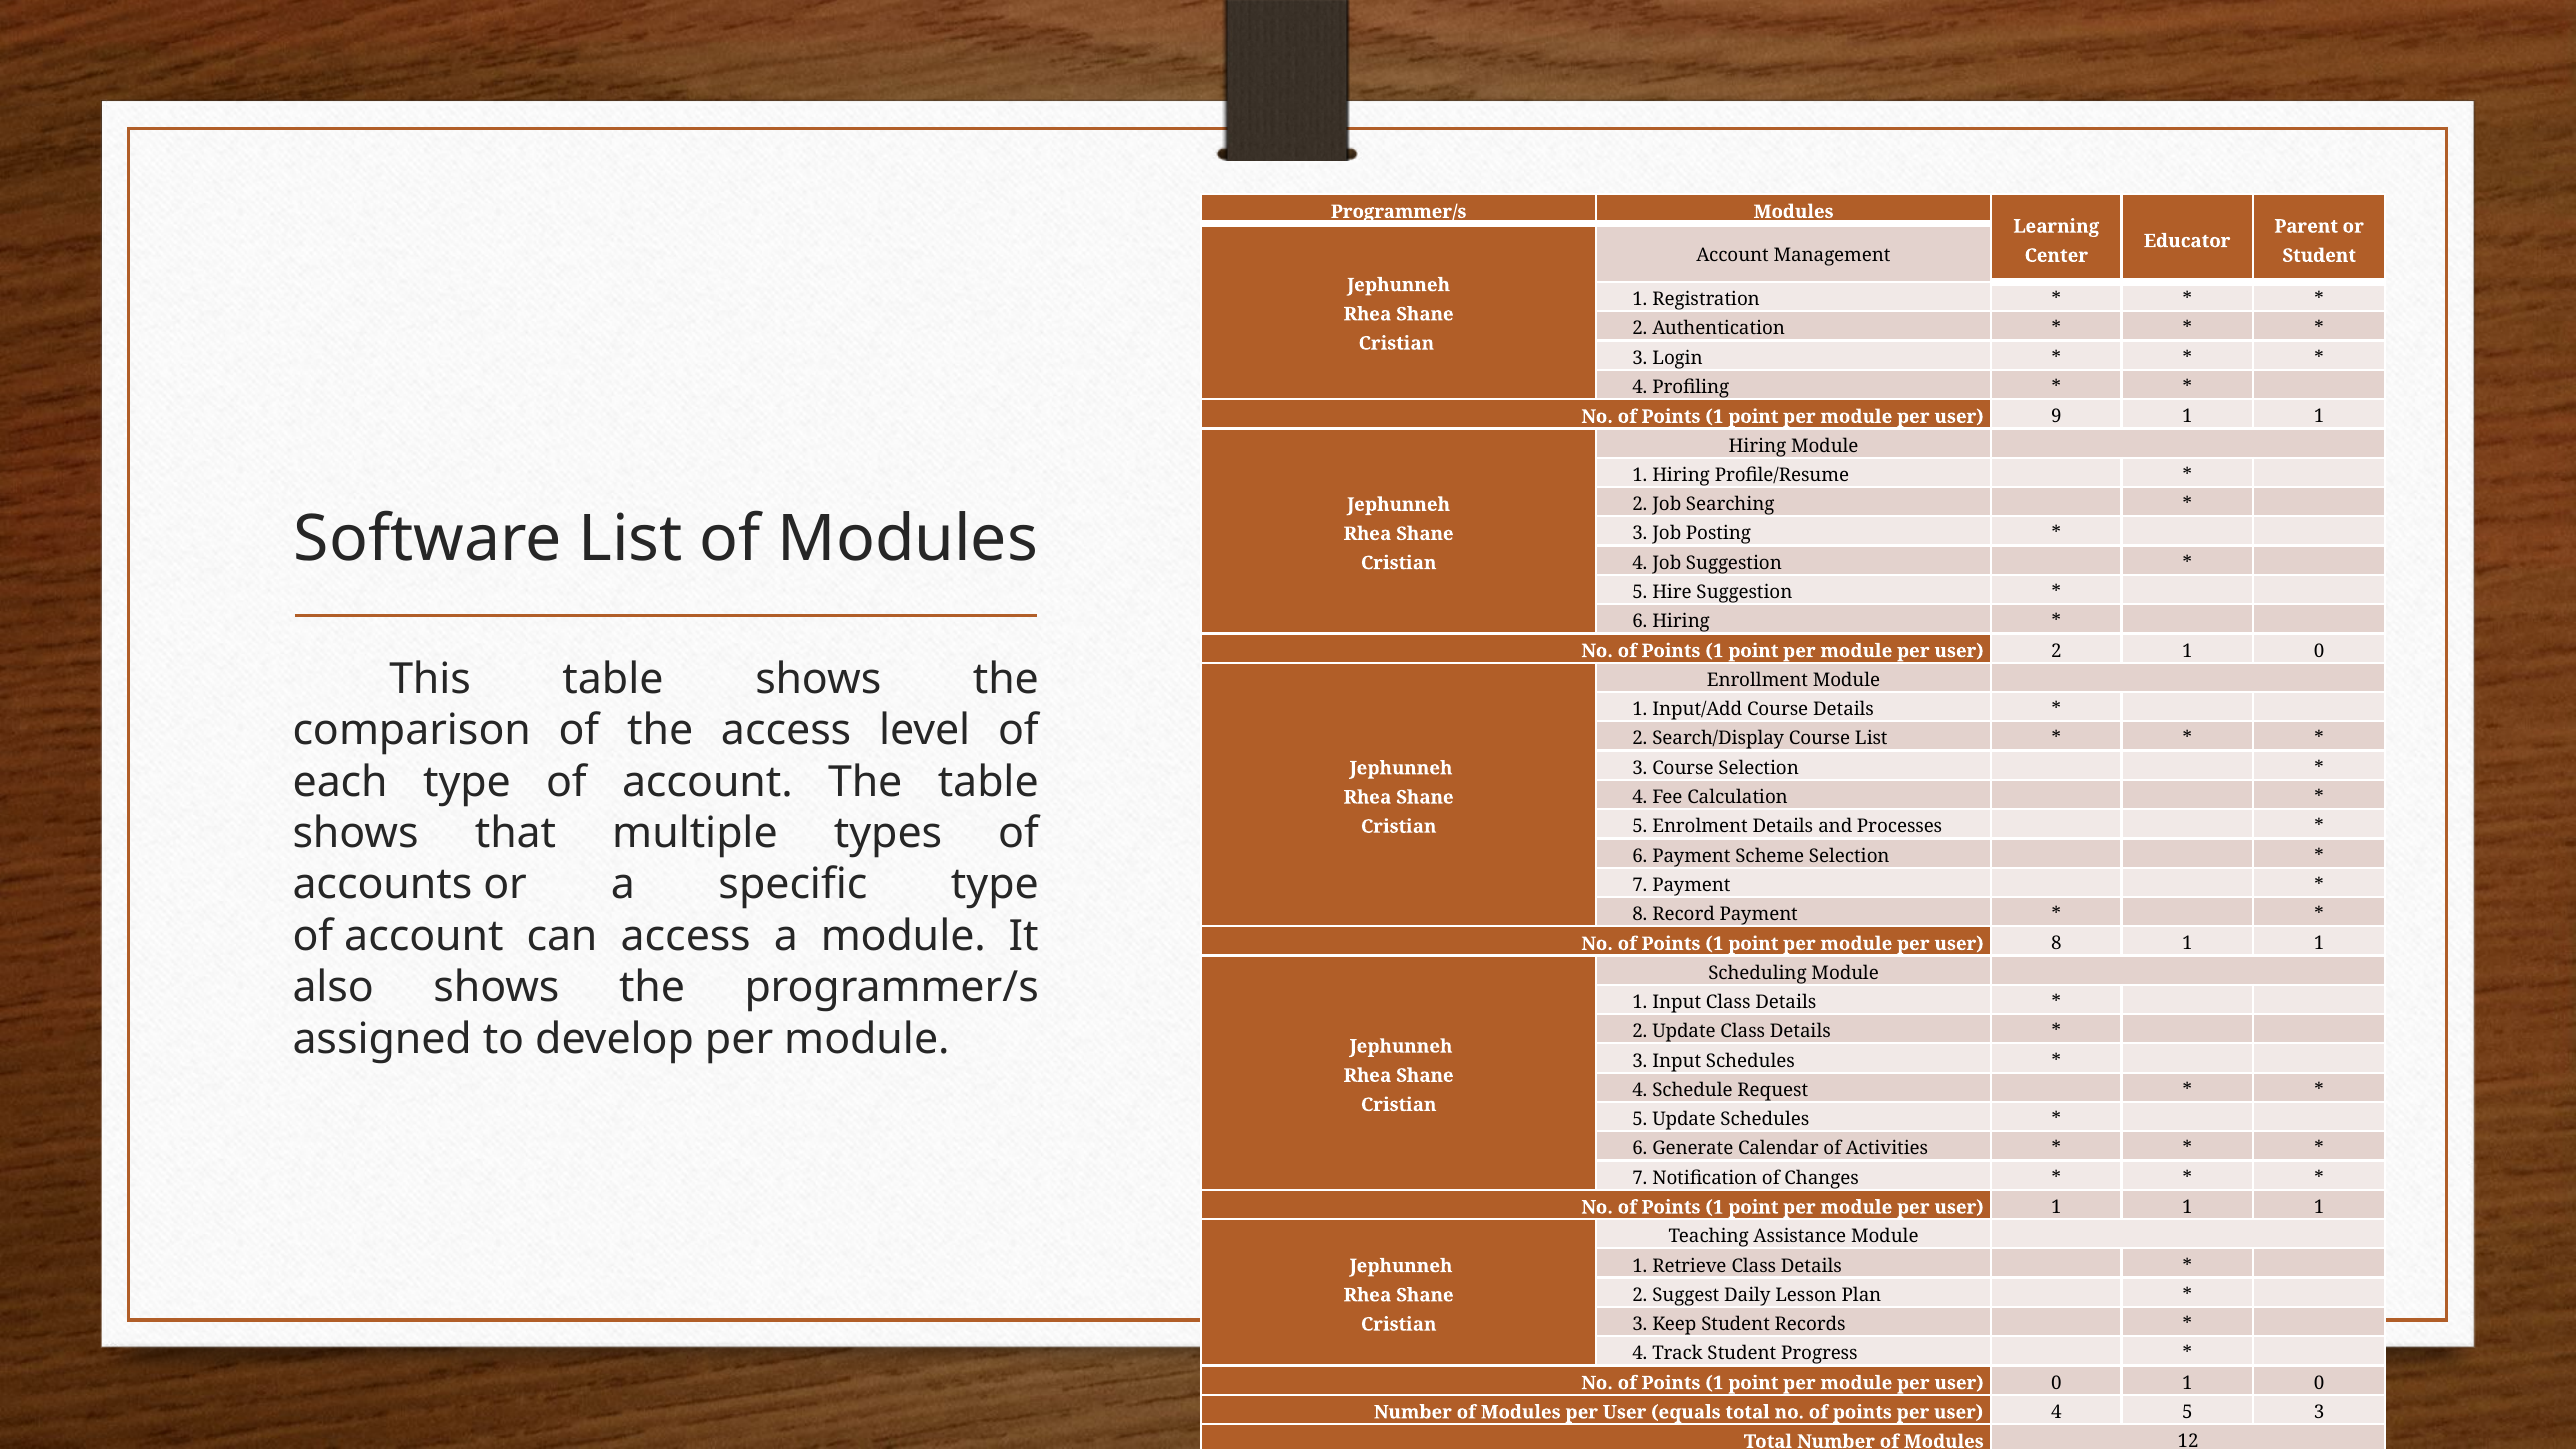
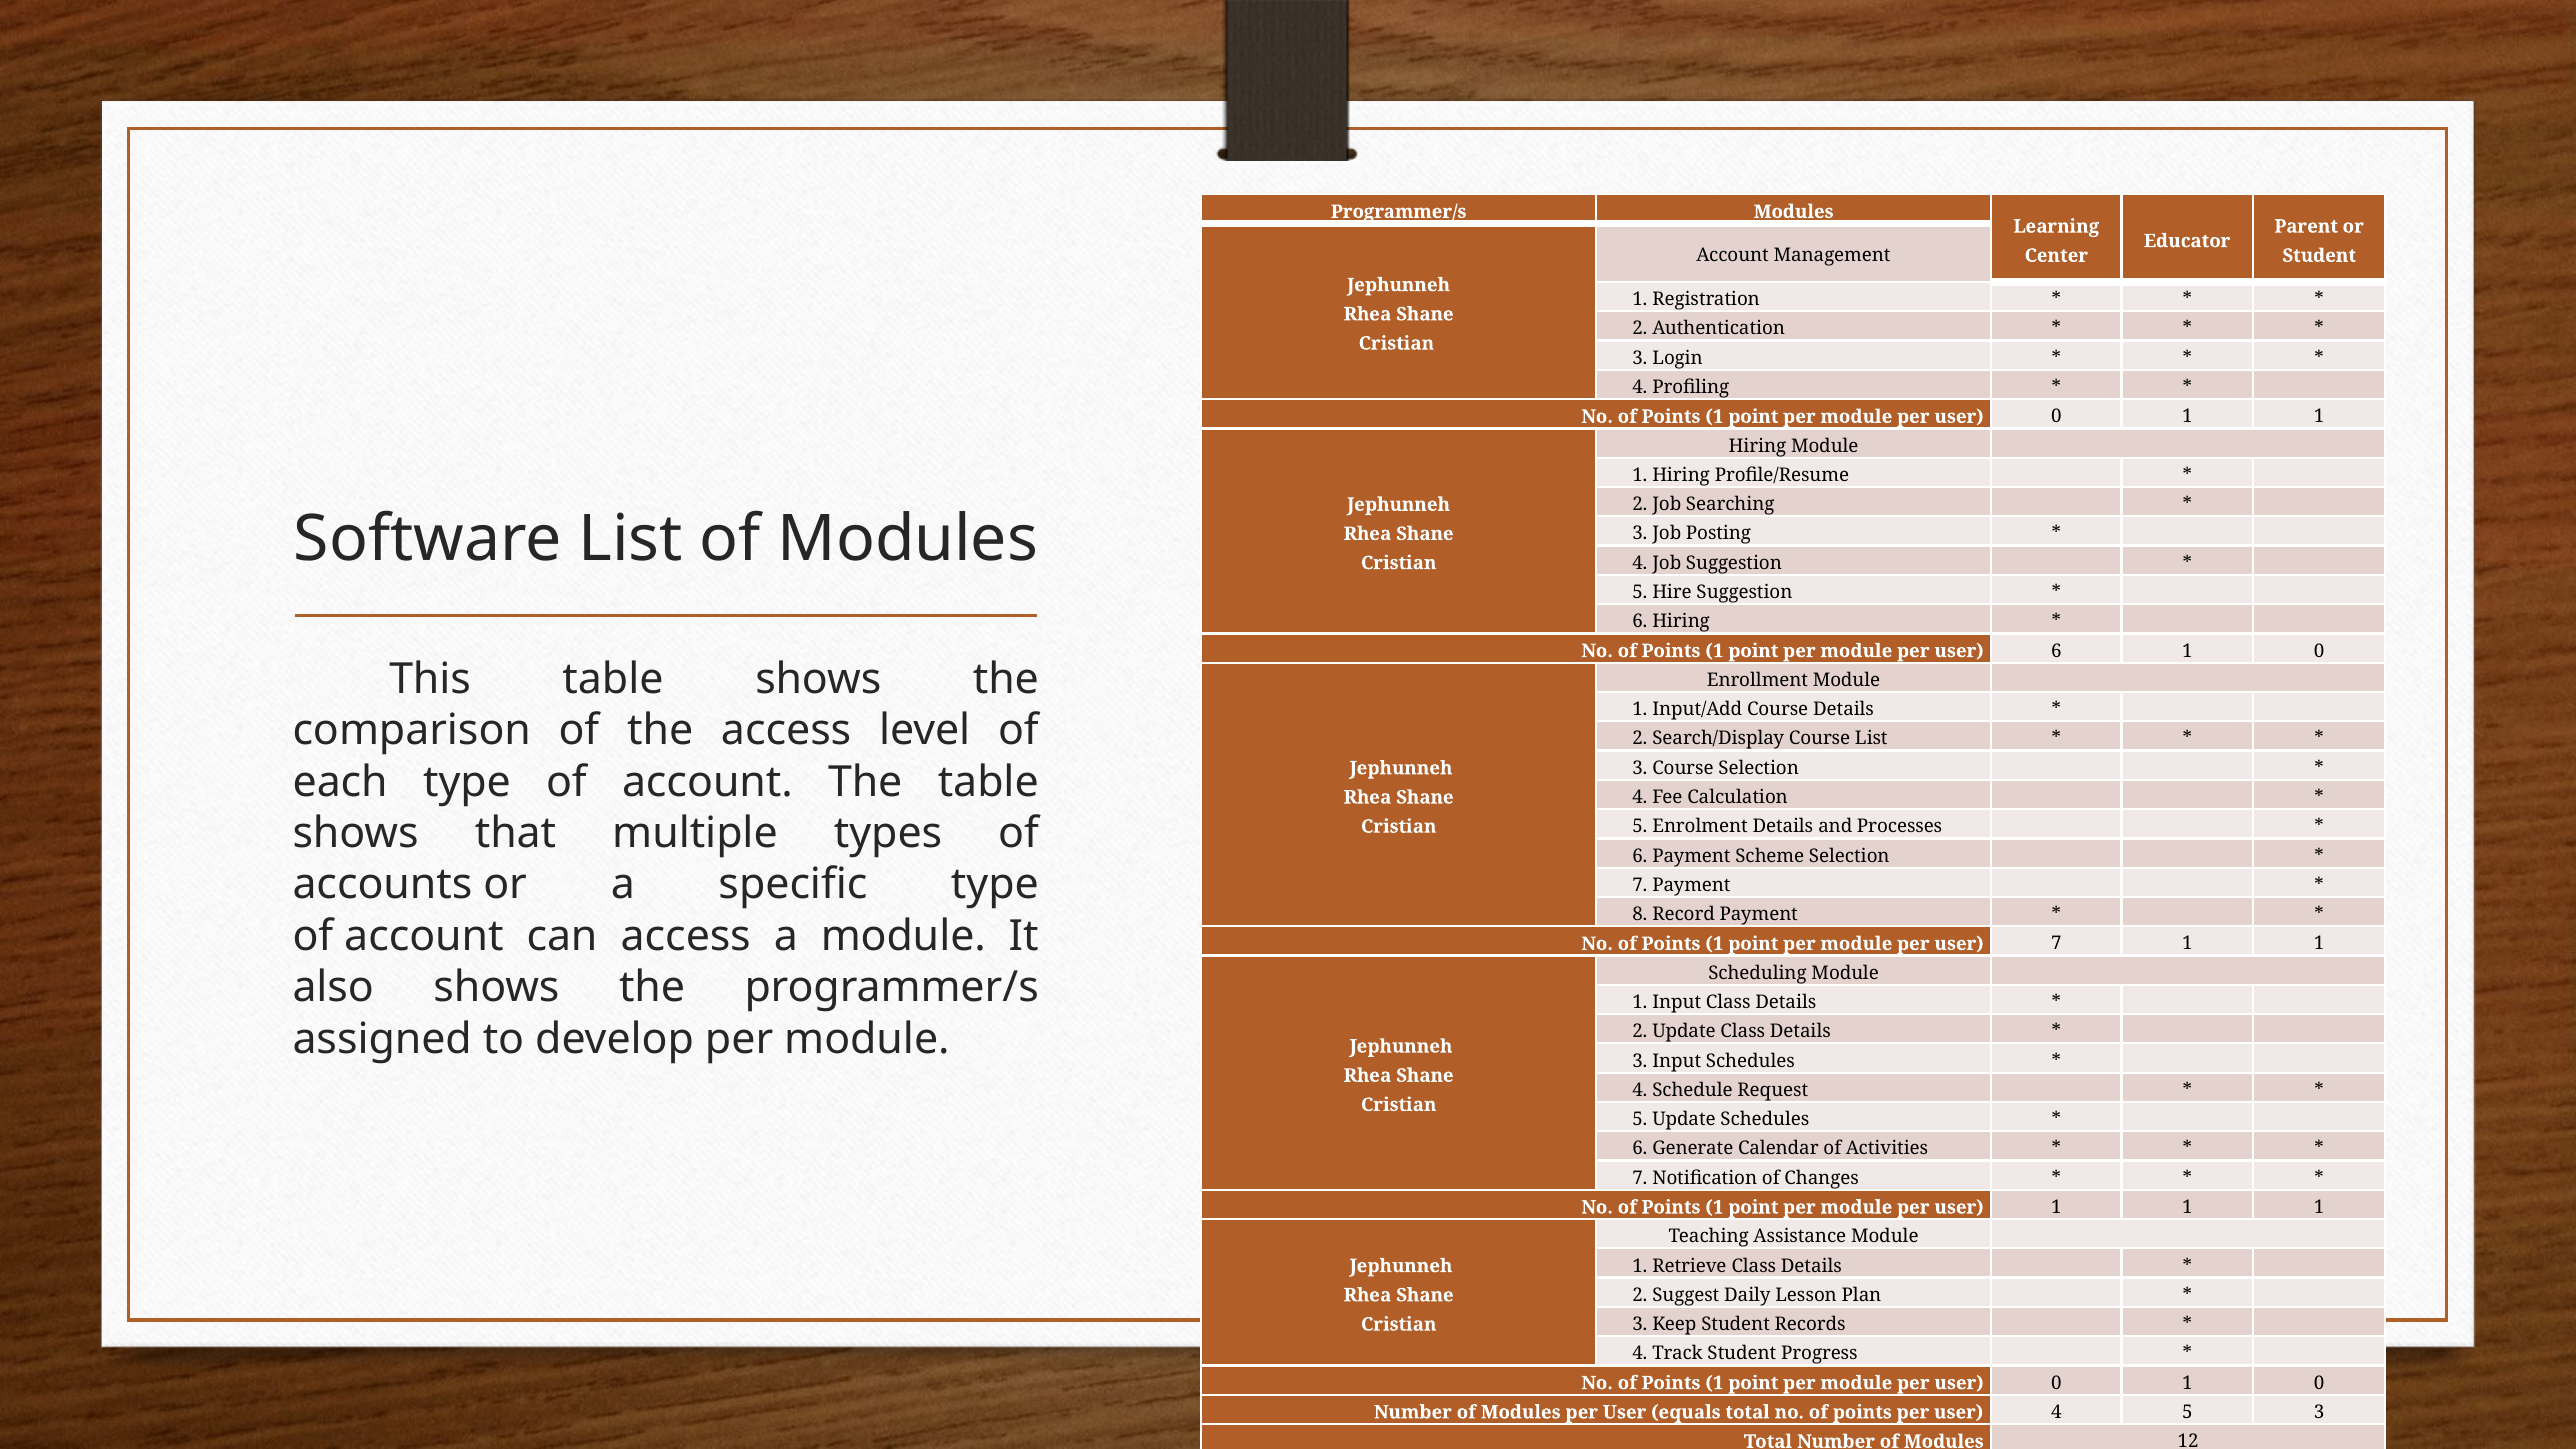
9: 9 -> 0 (2056, 417)
user 2: 2 -> 6 (2056, 651)
user 8: 8 -> 7 (2056, 944)
